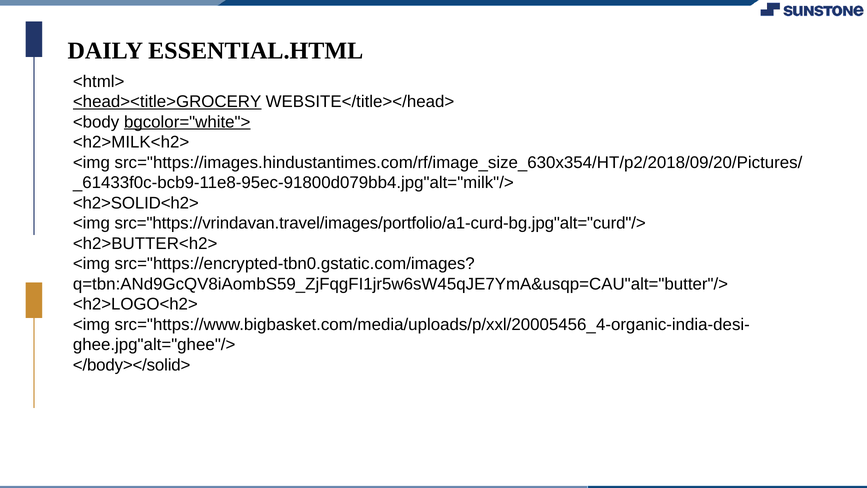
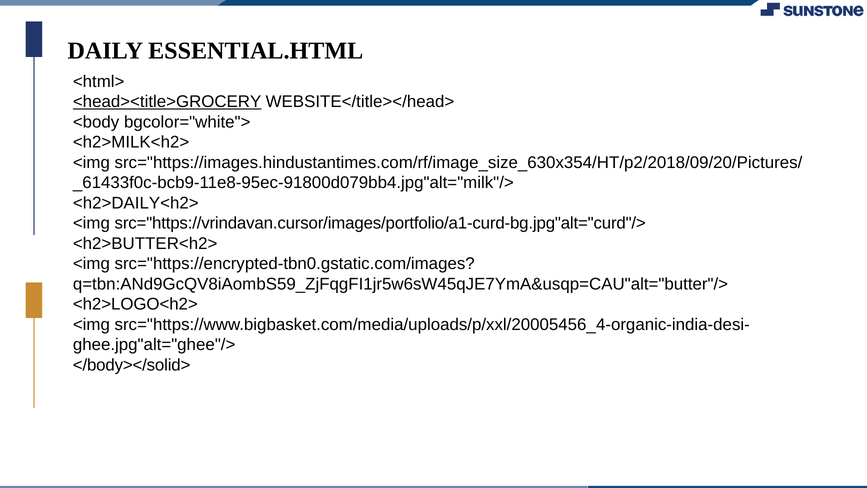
bgcolor="white"> underline: present -> none (187, 122)
<h2>SOLID<h2>: <h2>SOLID<h2> -> <h2>DAILY<h2> (136, 203)
src="https://vrindavan.travel/images/portfolio/a1-curd-bg.jpg"alt="curd"/>: src="https://vrindavan.travel/images/portfolio/a1-curd-bg.jpg"alt="curd"/> -> src="https://vrindavan.cursor/images/portfolio/a1-curd-bg.jpg"alt="curd"/> (380, 223)
